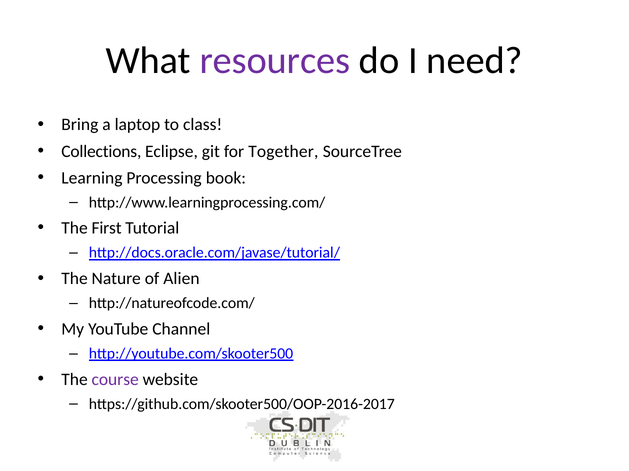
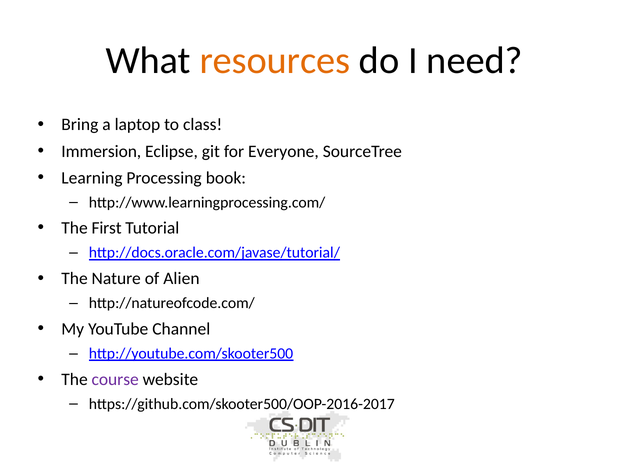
resources colour: purple -> orange (275, 61)
Collections: Collections -> Immersion (101, 152)
Together: Together -> Everyone (283, 152)
